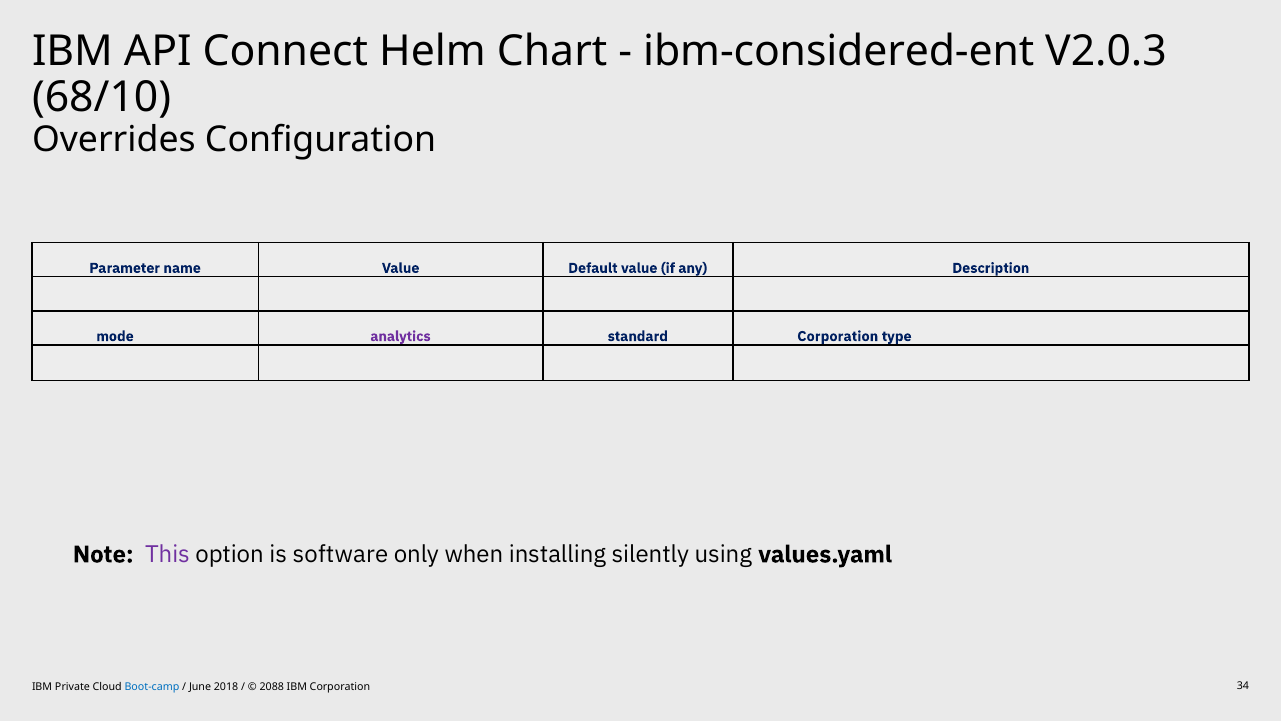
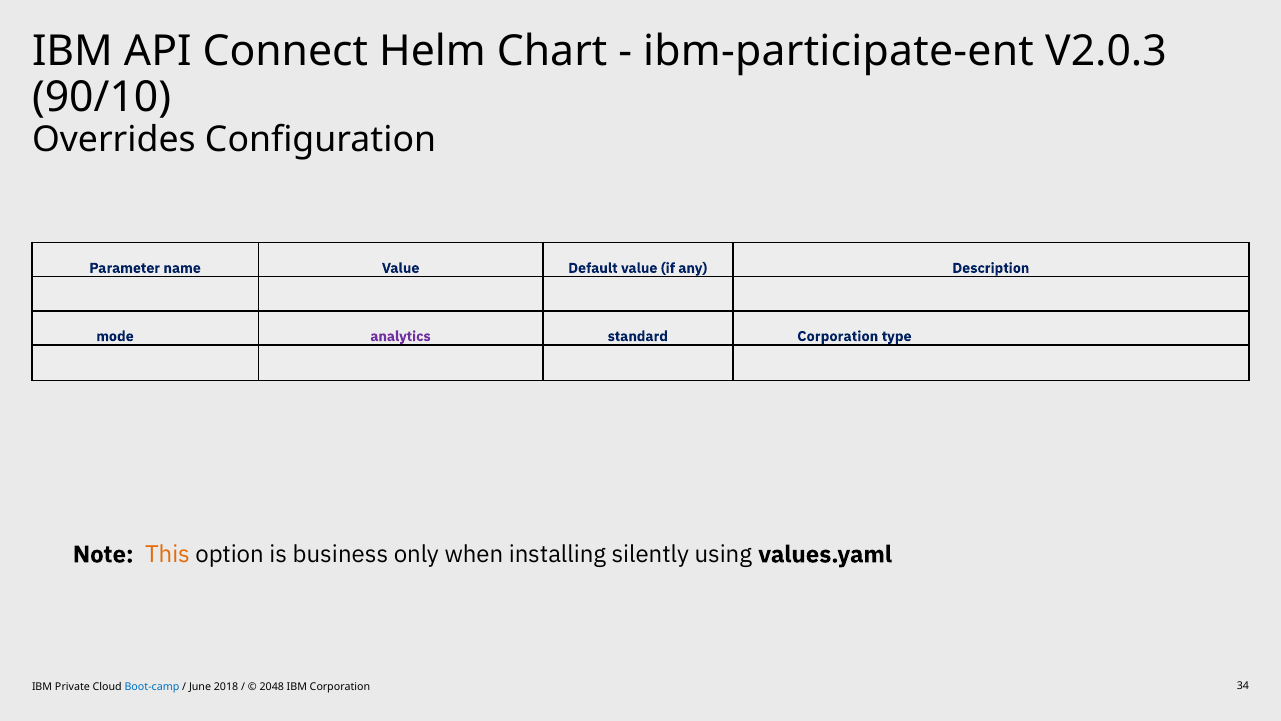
ibm-considered-ent: ibm-considered-ent -> ibm-participate-ent (839, 51)
68/10: 68/10 -> 90/10 (102, 97)
This colour: purple -> orange (167, 554)
software: software -> business (340, 554)
2088: 2088 -> 2048 (272, 686)
